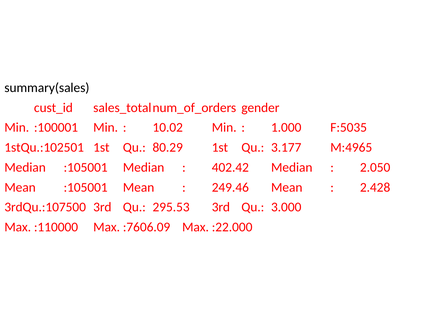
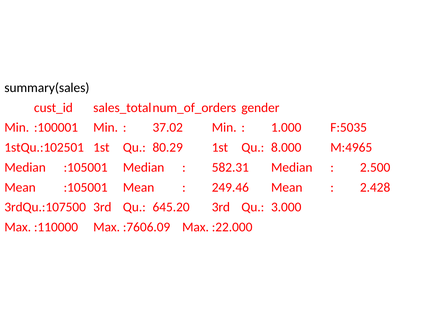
10.02: 10.02 -> 37.02 (168, 127)
3.177: 3.177 -> 8.000 (286, 147)
402.42: 402.42 -> 582.31 (230, 167)
2.050: 2.050 -> 2.500 (375, 167)
295.53: 295.53 -> 645.20 (171, 207)
